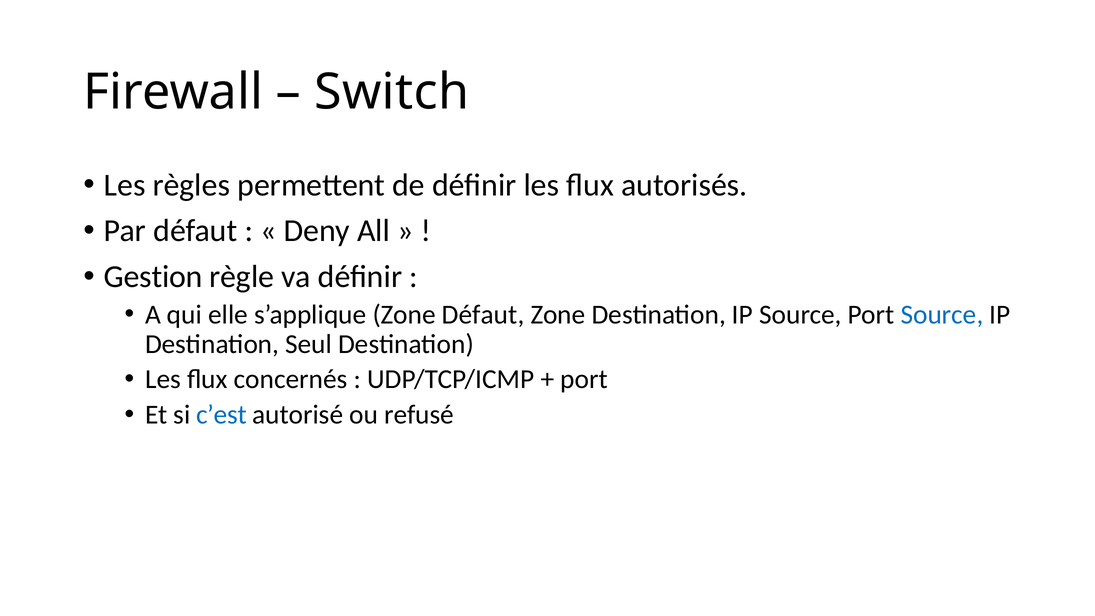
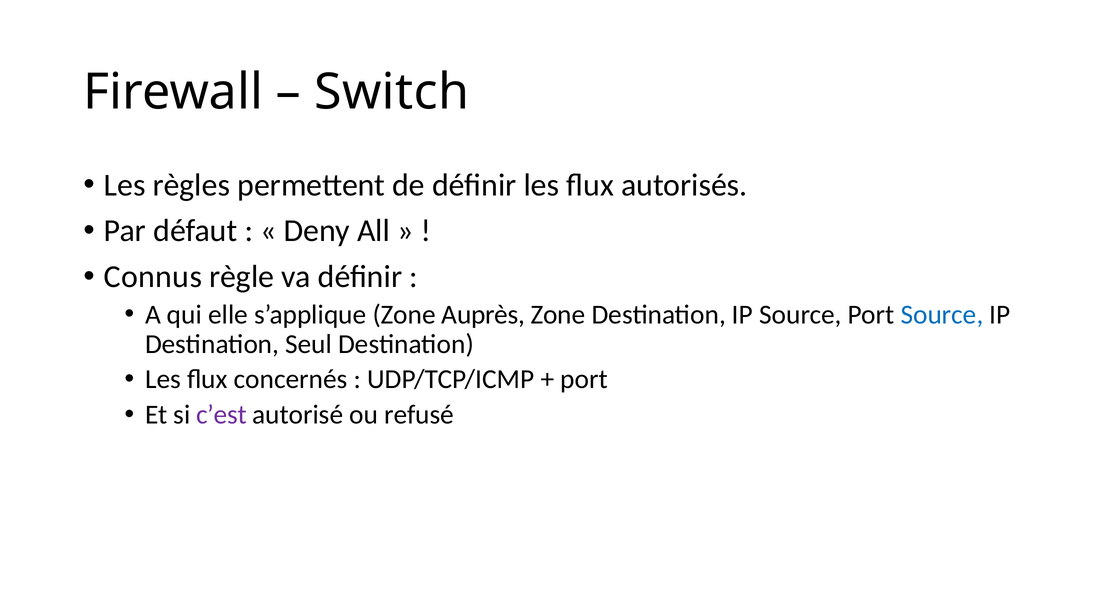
Gestion: Gestion -> Connus (153, 277)
Zone Défaut: Défaut -> Auprès (483, 315)
c’est colour: blue -> purple (221, 415)
